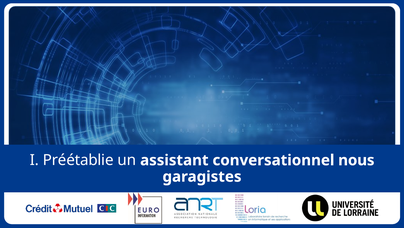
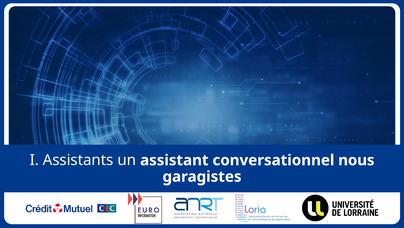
Préétablie: Préétablie -> Assistants (78, 160)
